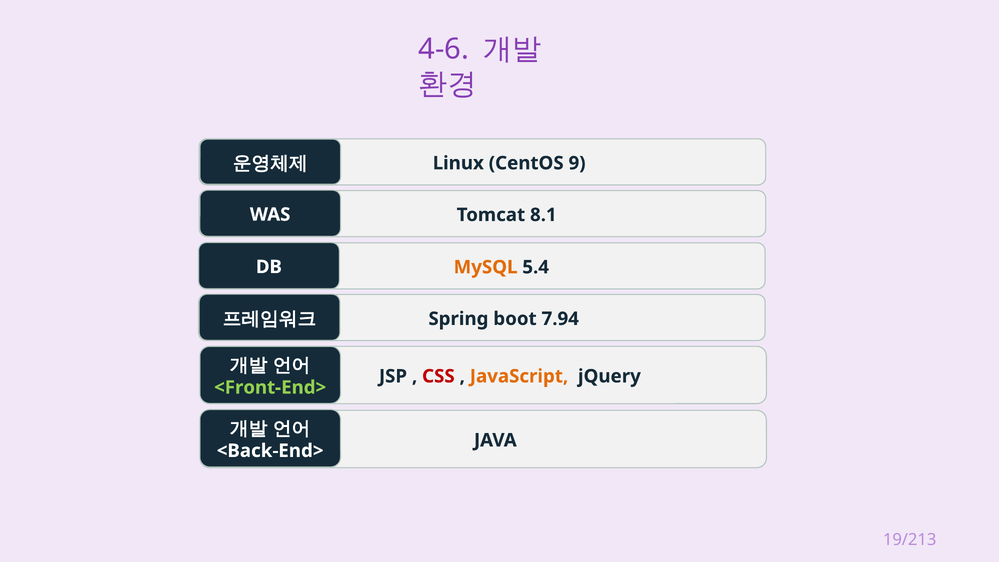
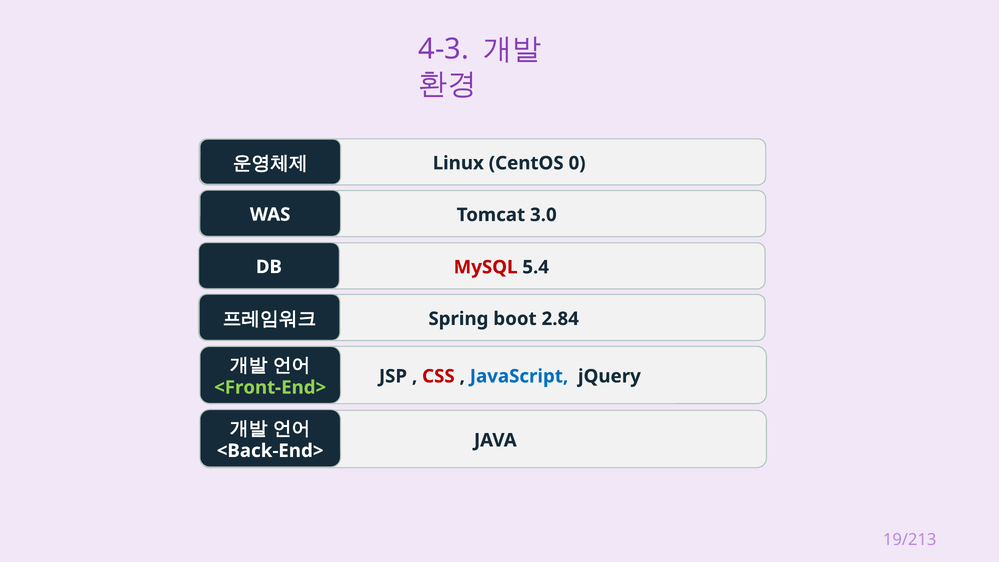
4-6: 4-6 -> 4-3 (444, 49)
9: 9 -> 0 (577, 163)
8.1: 8.1 -> 3.0 (543, 215)
MySQL colour: orange -> red (486, 267)
7.94: 7.94 -> 2.84 (560, 319)
JavaScript colour: orange -> blue (519, 376)
